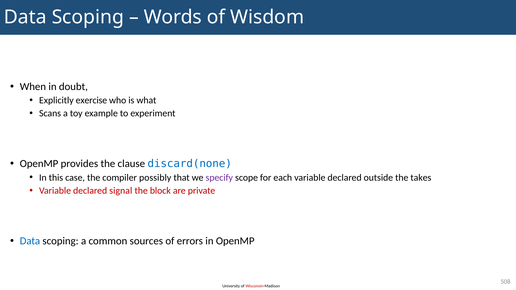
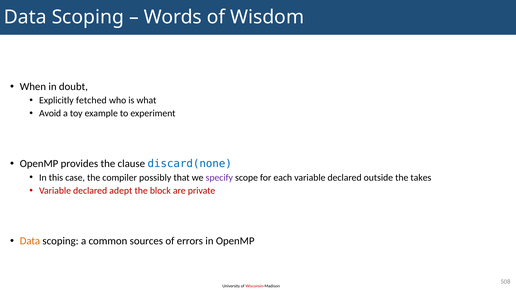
exercise: exercise -> fetched (91, 100)
Scans: Scans -> Avoid (50, 114)
signal: signal -> adept (121, 191)
Data colour: blue -> orange (30, 241)
